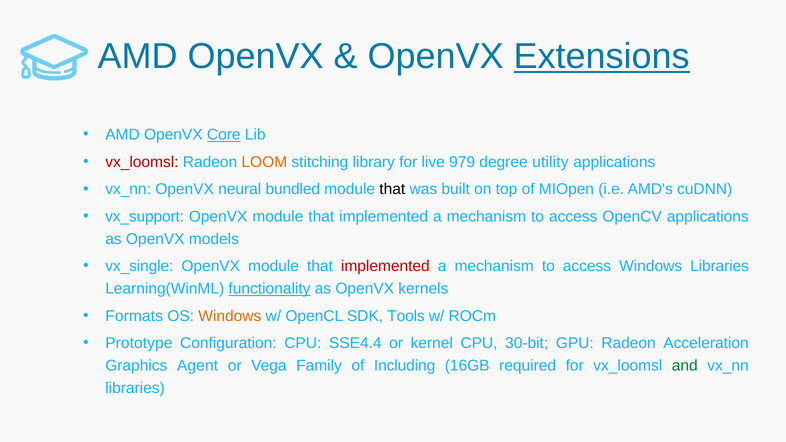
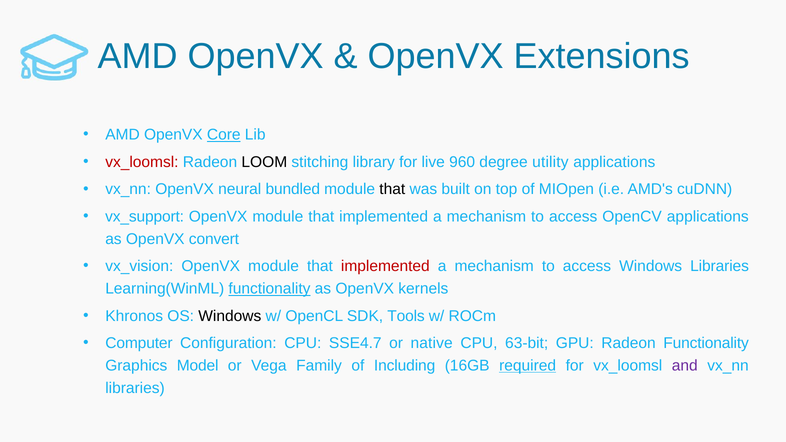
Extensions underline: present -> none (602, 56)
LOOM colour: orange -> black (264, 162)
979: 979 -> 960 (462, 162)
models: models -> convert (214, 239)
vx_single: vx_single -> vx_vision (139, 266)
Formats: Formats -> Khronos (134, 316)
Windows colour: orange -> black (230, 316)
Prototype: Prototype -> Computer (139, 343)
SSE4.4: SSE4.4 -> SSE4.7 (355, 343)
kernel: kernel -> native (432, 343)
30-bit: 30-bit -> 63-bit (527, 343)
Radeon Acceleration: Acceleration -> Functionality (706, 343)
Agent: Agent -> Model (198, 366)
required underline: none -> present (528, 366)
and colour: green -> purple (685, 366)
